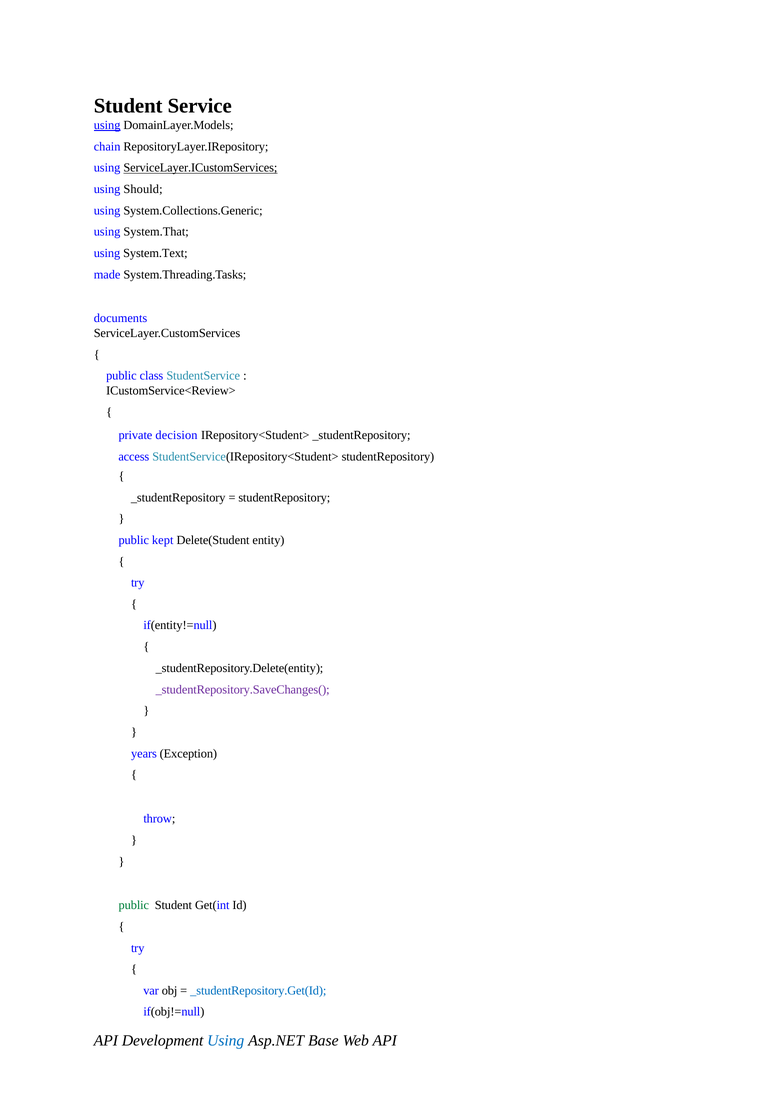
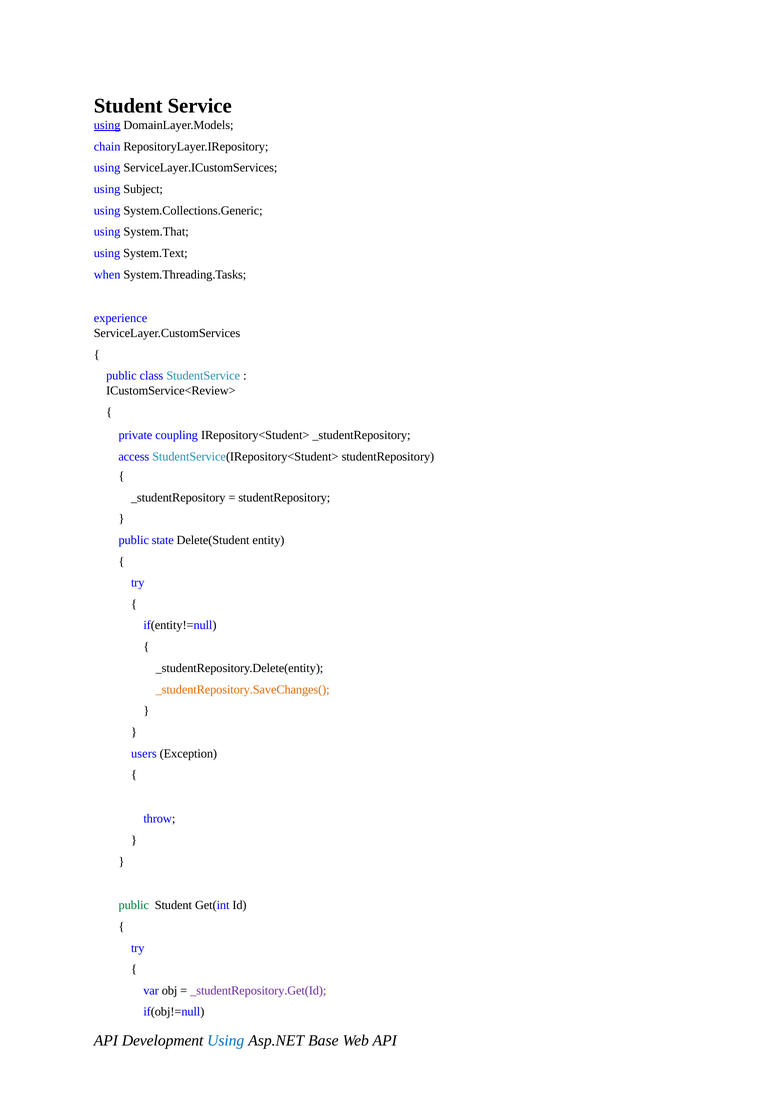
ServiceLayer.ICustomServices underline: present -> none (200, 168)
Should: Should -> Subject (143, 189)
made: made -> when (107, 274)
documents: documents -> experience (121, 318)
decision: decision -> coupling (177, 435)
kept: kept -> state (163, 540)
_studentRepository.SaveChanges( colour: purple -> orange (243, 689)
years: years -> users (144, 753)
_studentRepository.Get(Id colour: blue -> purple (258, 991)
